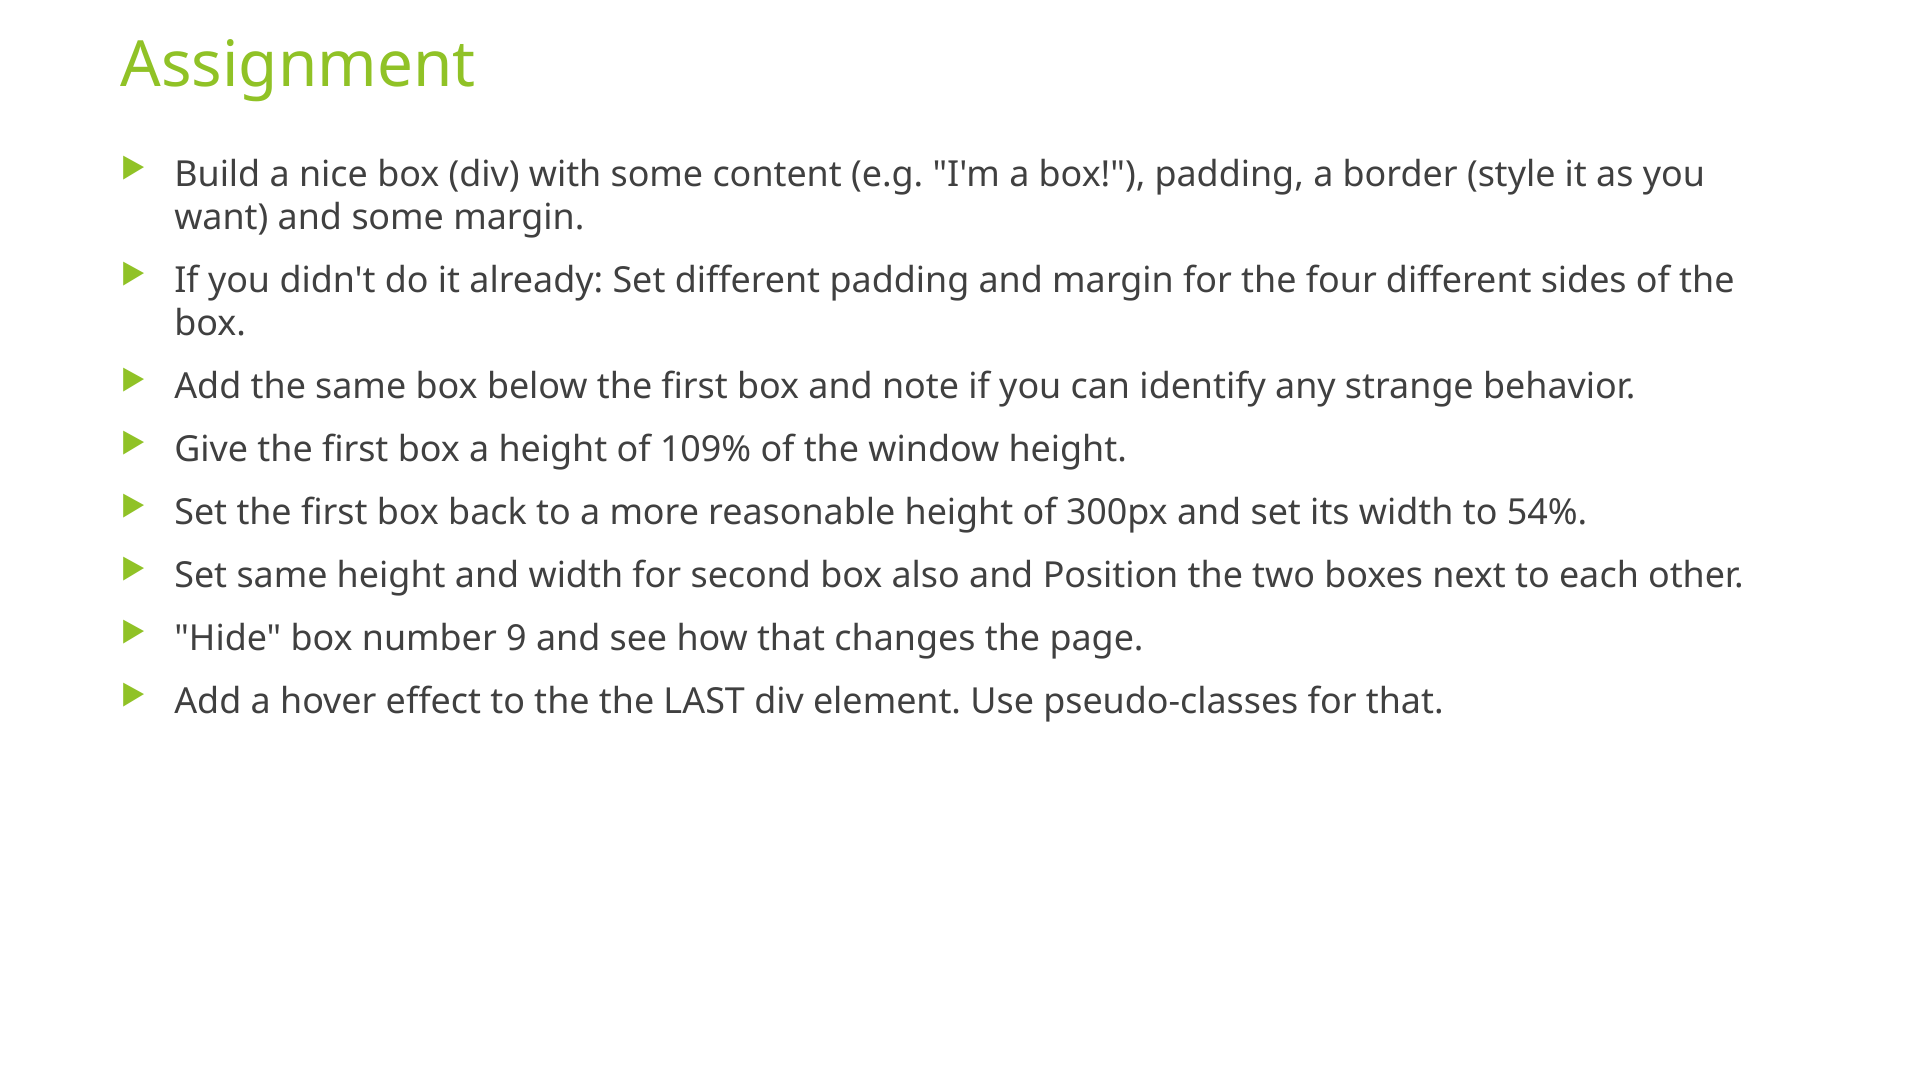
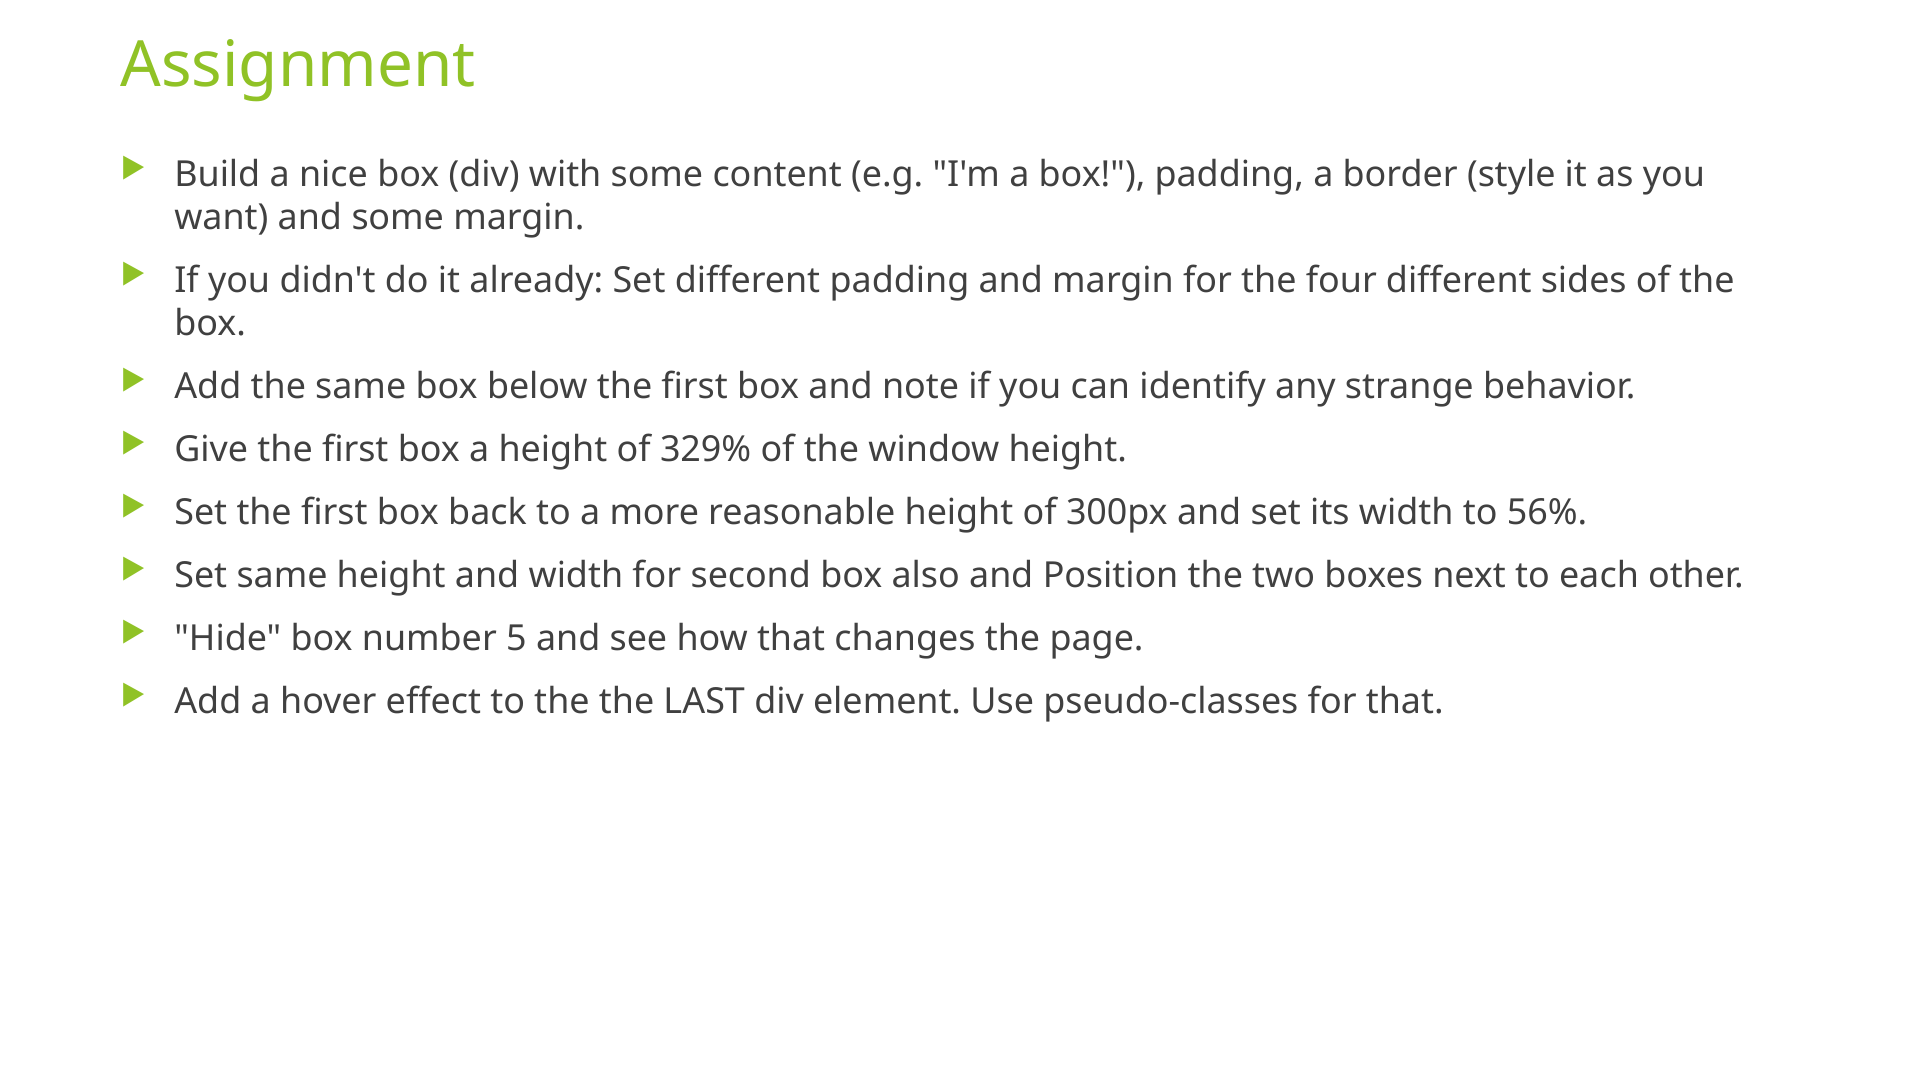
109%: 109% -> 329% (706, 450)
54%: 54% -> 56% (1547, 513)
9: 9 -> 5 (516, 639)
